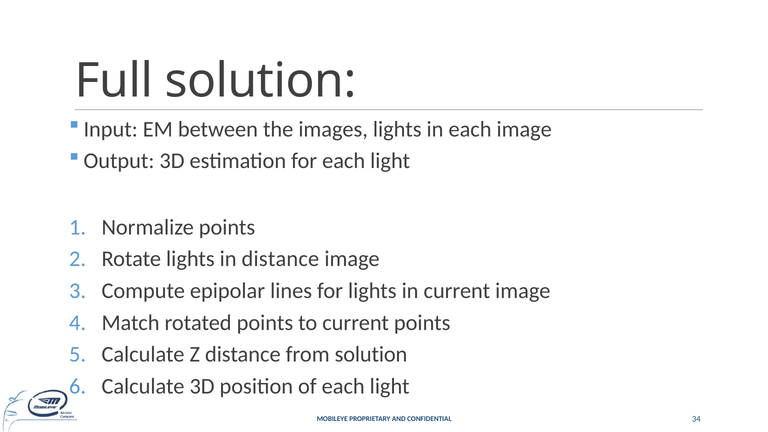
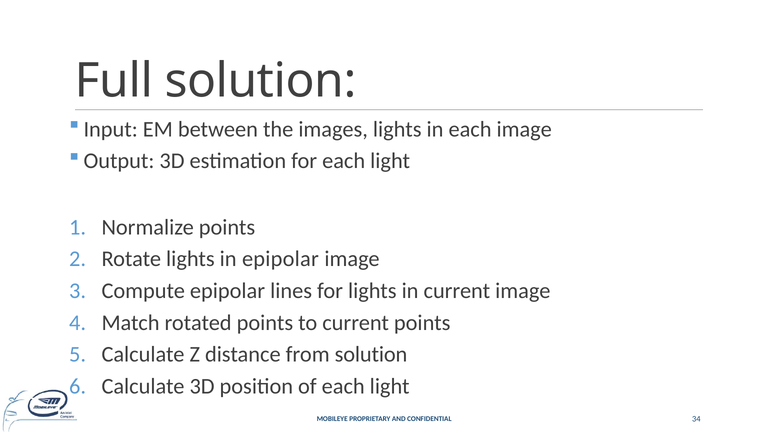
in distance: distance -> epipolar (280, 259)
